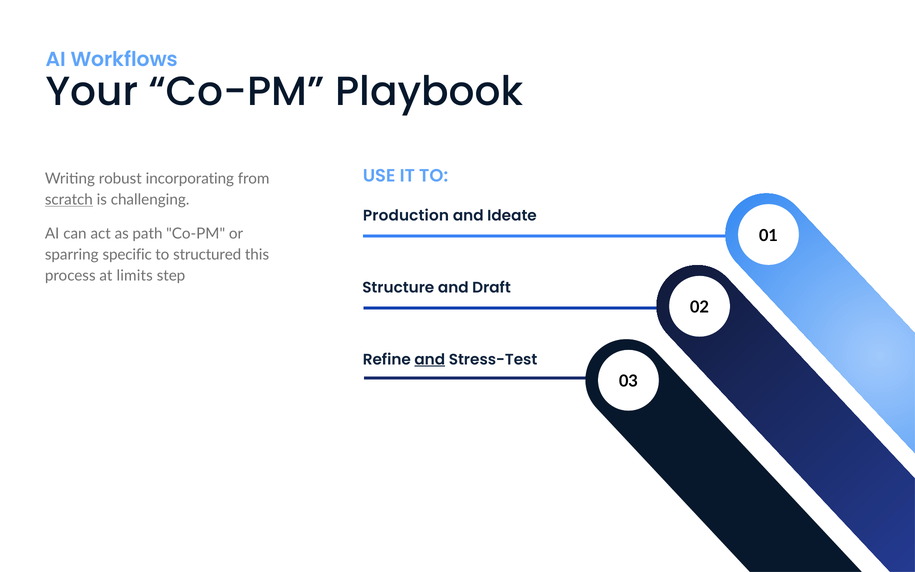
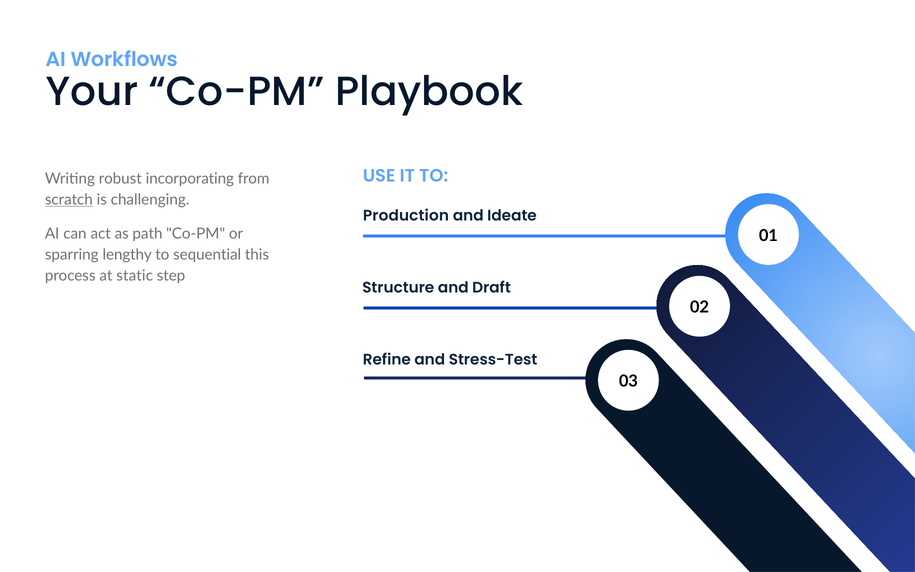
specific: specific -> lengthy (127, 254)
structured: structured -> sequential (207, 254)
limits: limits -> static (135, 276)
and underline: present -> none (430, 360)
